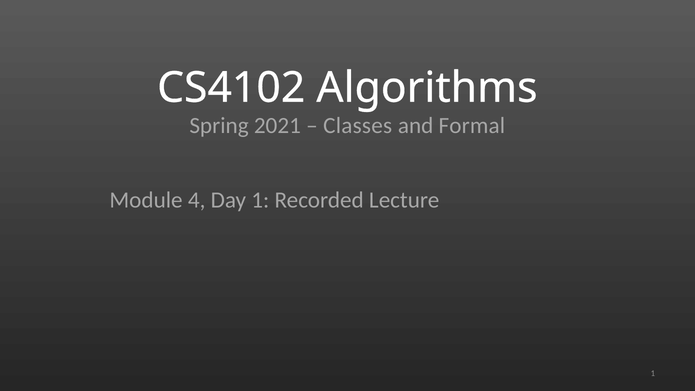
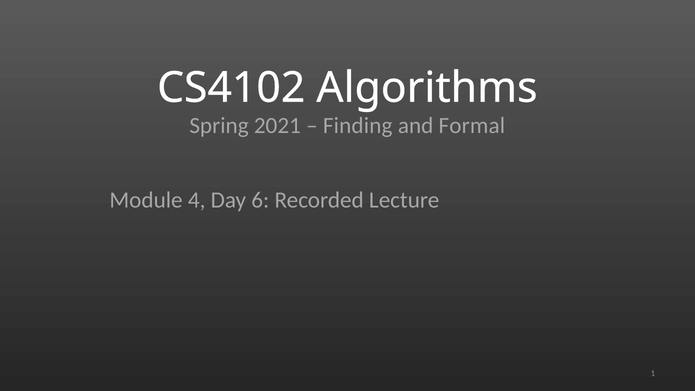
Classes: Classes -> Finding (358, 126)
Day 1: 1 -> 6 (260, 200)
